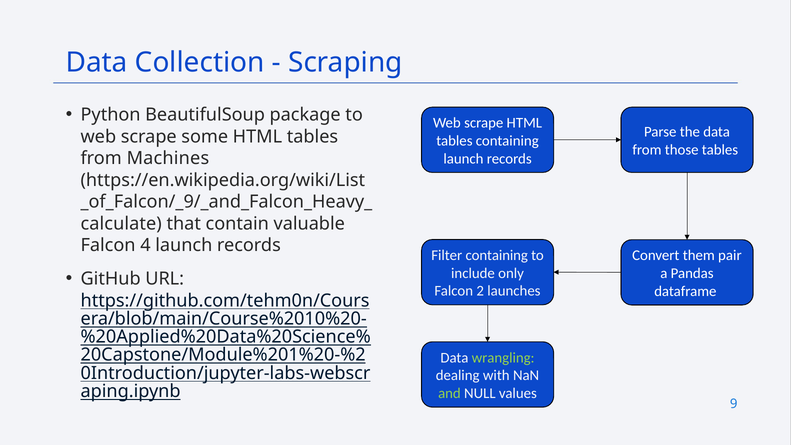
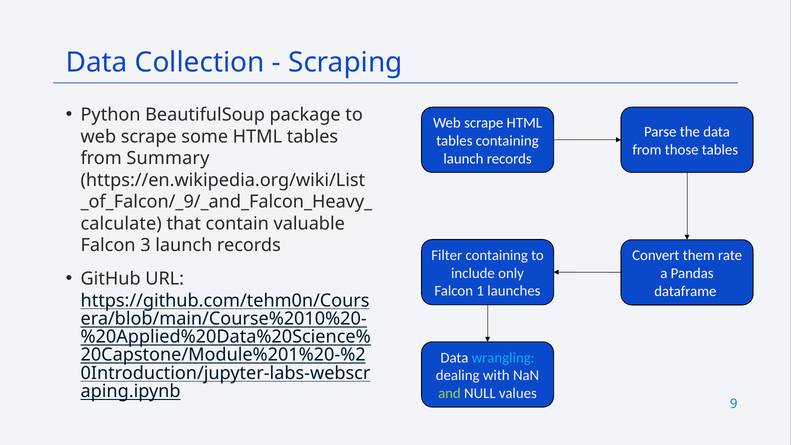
Machines: Machines -> Summary (168, 158)
4: 4 -> 3 (145, 245)
pair: pair -> rate (730, 256)
2: 2 -> 1 (480, 291)
wrangling colour: light green -> light blue (503, 358)
